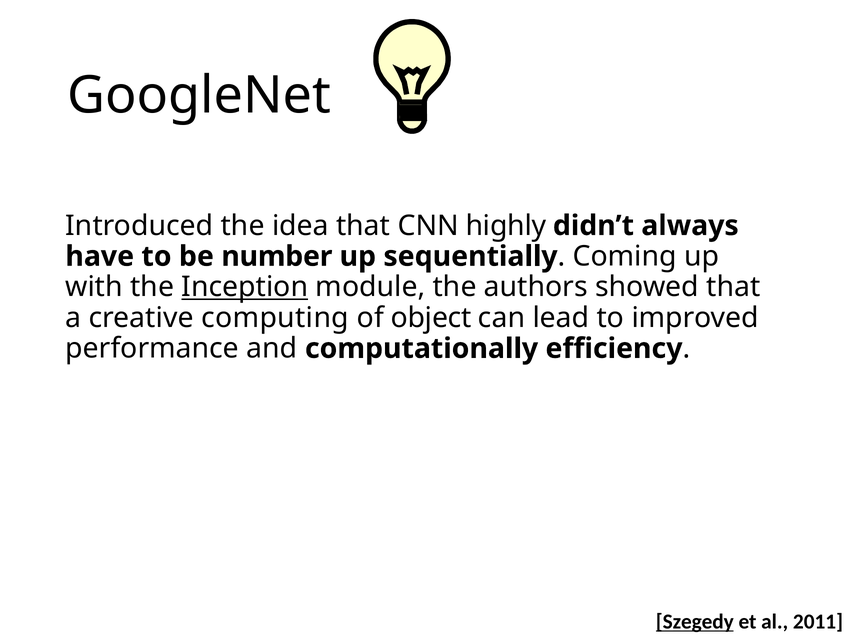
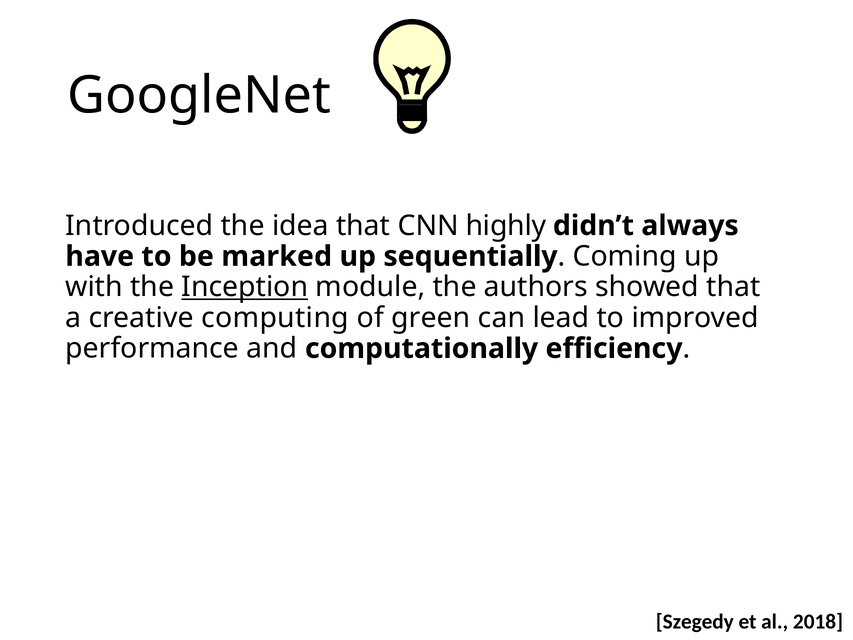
number: number -> marked (277, 256)
object: object -> green (431, 318)
Szegedy underline: present -> none (695, 622)
2011: 2011 -> 2018 (818, 622)
